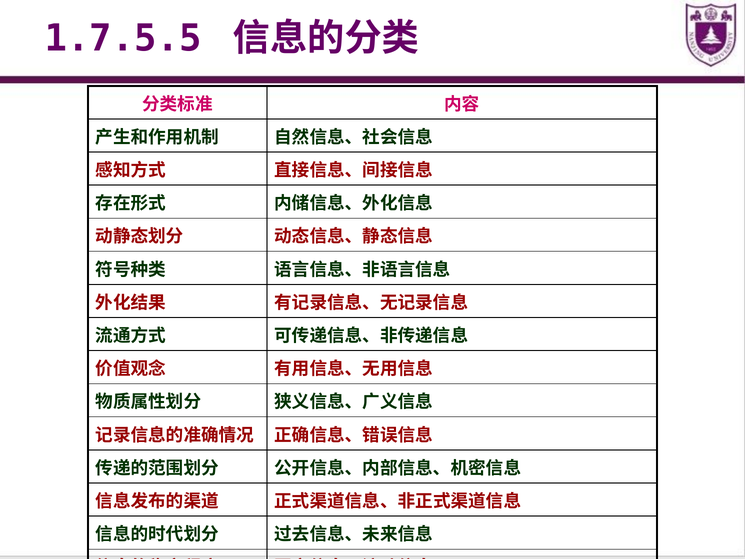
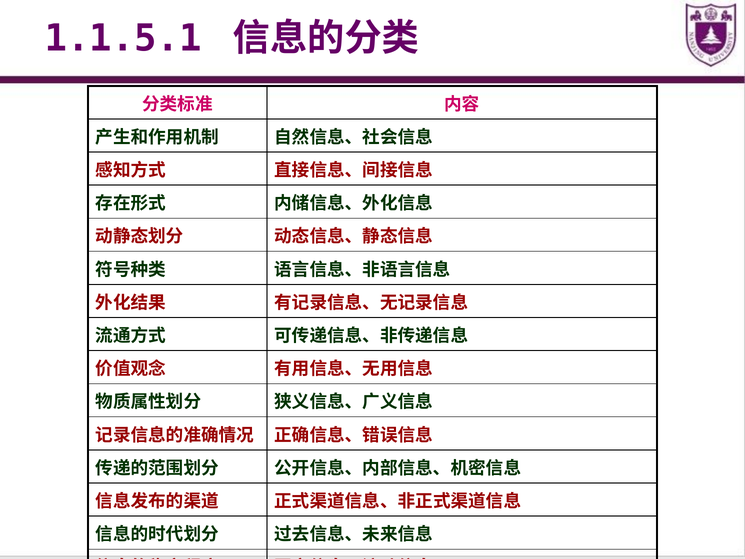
1.7.5.5: 1.7.5.5 -> 1.1.5.1 (123, 38)
